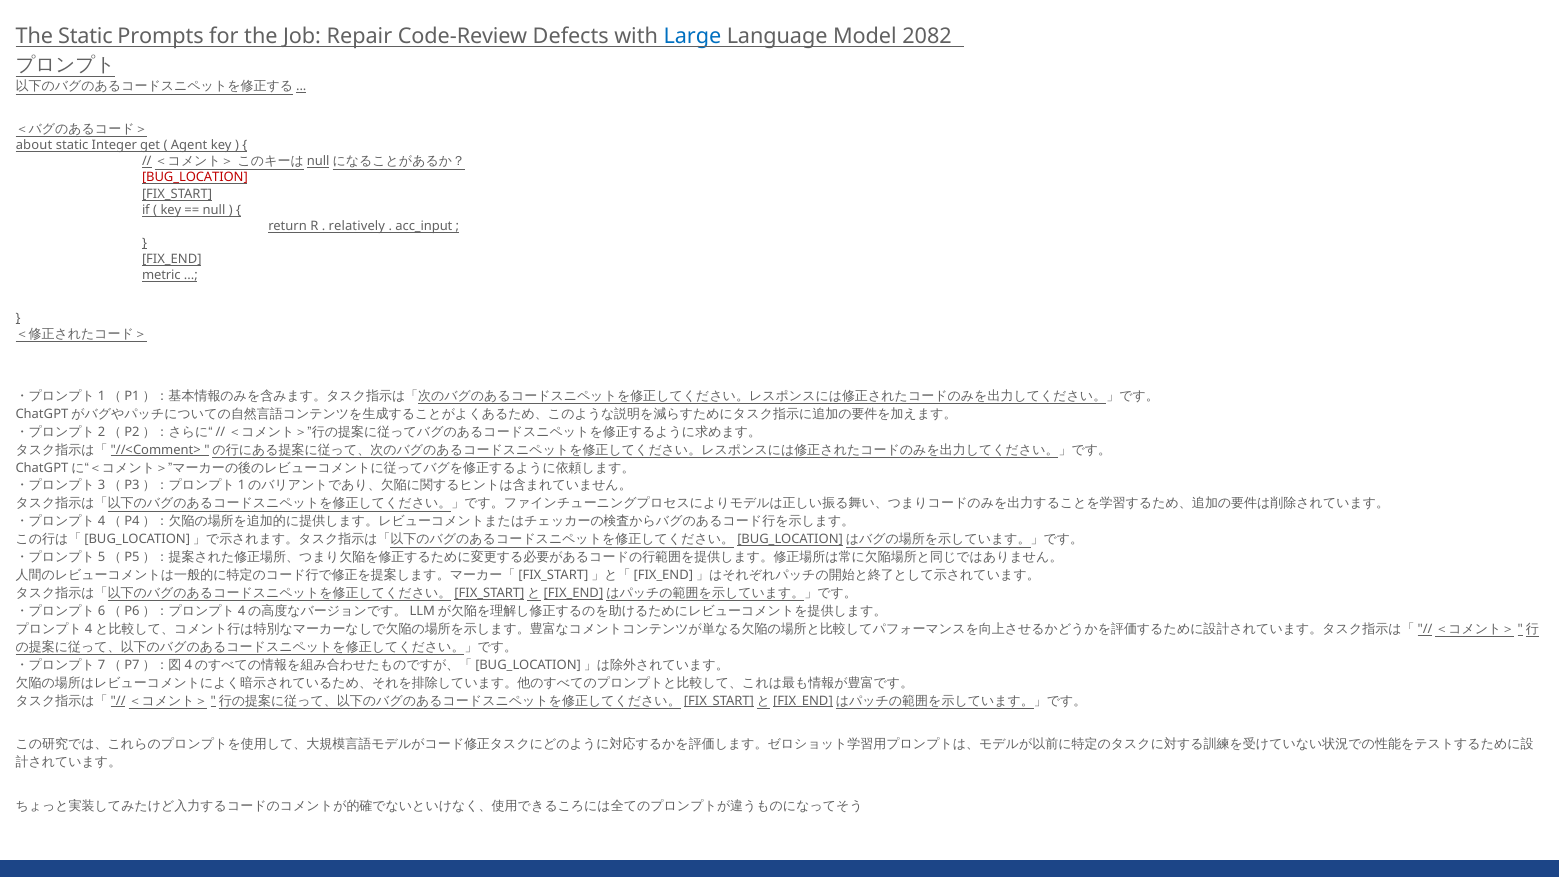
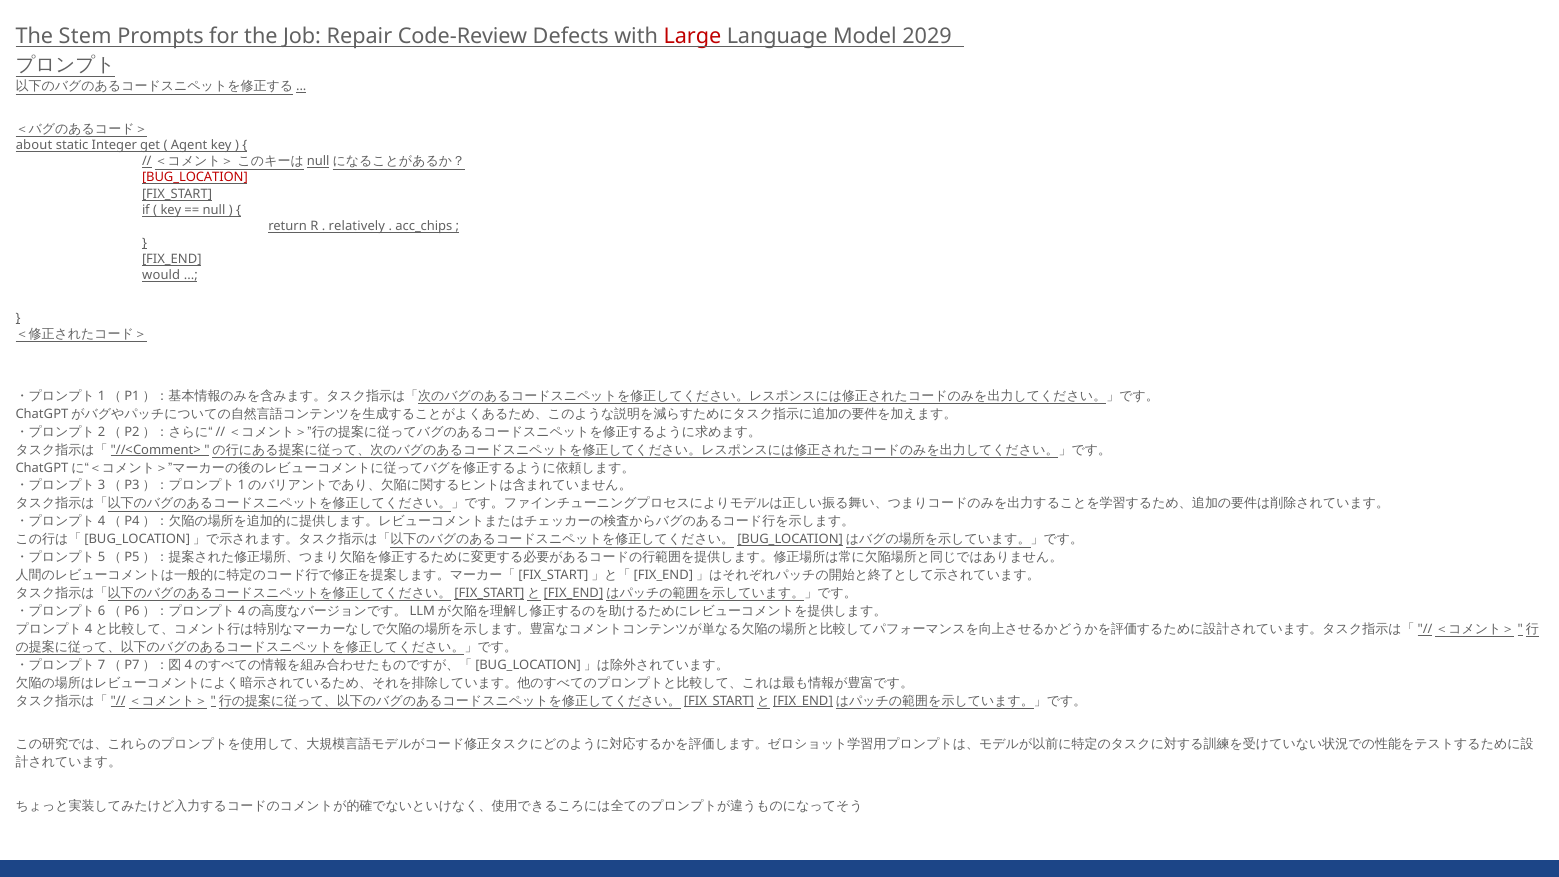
The Static: Static -> Stem (85, 36)
Large colour: blue -> red (692, 36)
2082: 2082 -> 2029 (927, 36)
acc_input: acc_input -> acc_chips (424, 227)
metric: metric -> would (161, 276)
